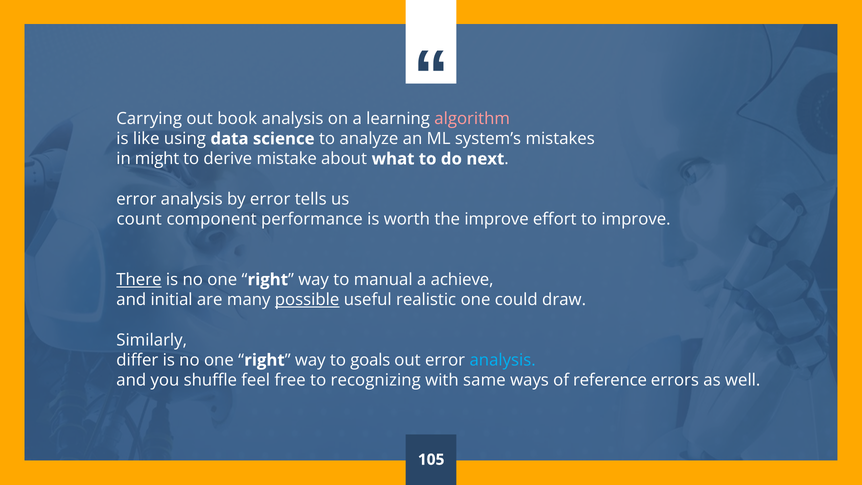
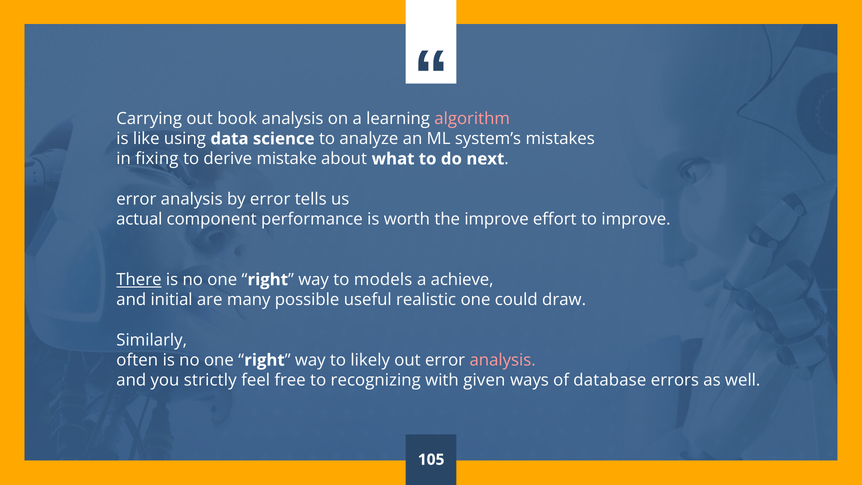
might: might -> fixing (157, 159)
count: count -> actual (139, 219)
manual: manual -> models (383, 280)
possible underline: present -> none (307, 300)
differ: differ -> often (137, 360)
goals: goals -> likely (370, 360)
analysis colour: light blue -> pink (503, 360)
shuffle: shuffle -> strictly (210, 380)
same: same -> given (484, 380)
reference: reference -> database (610, 380)
